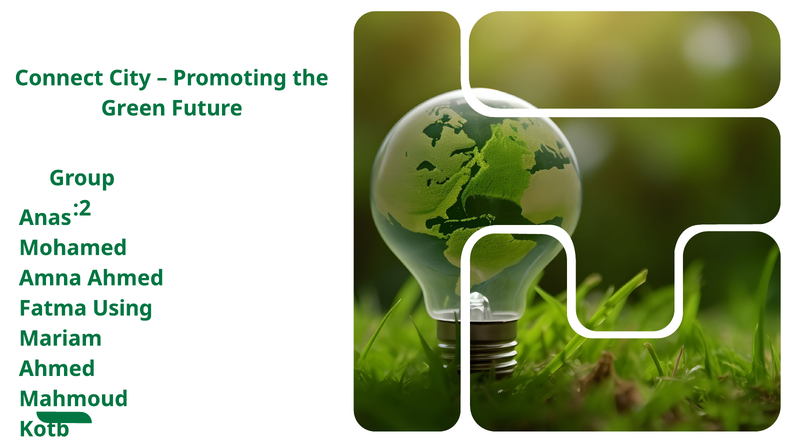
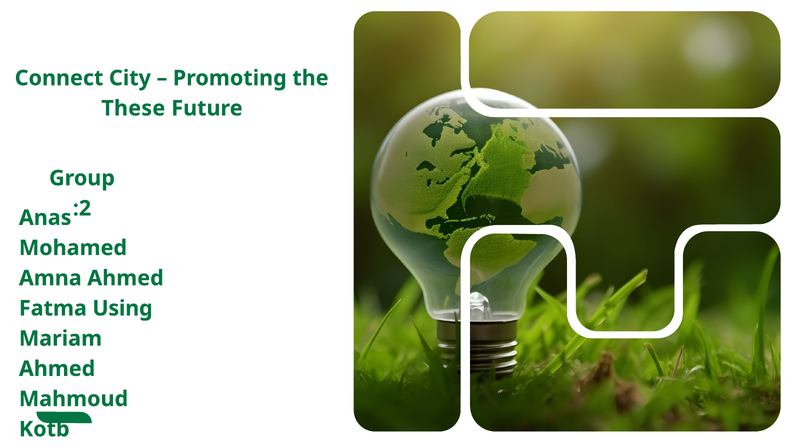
Green: Green -> These (133, 108)
